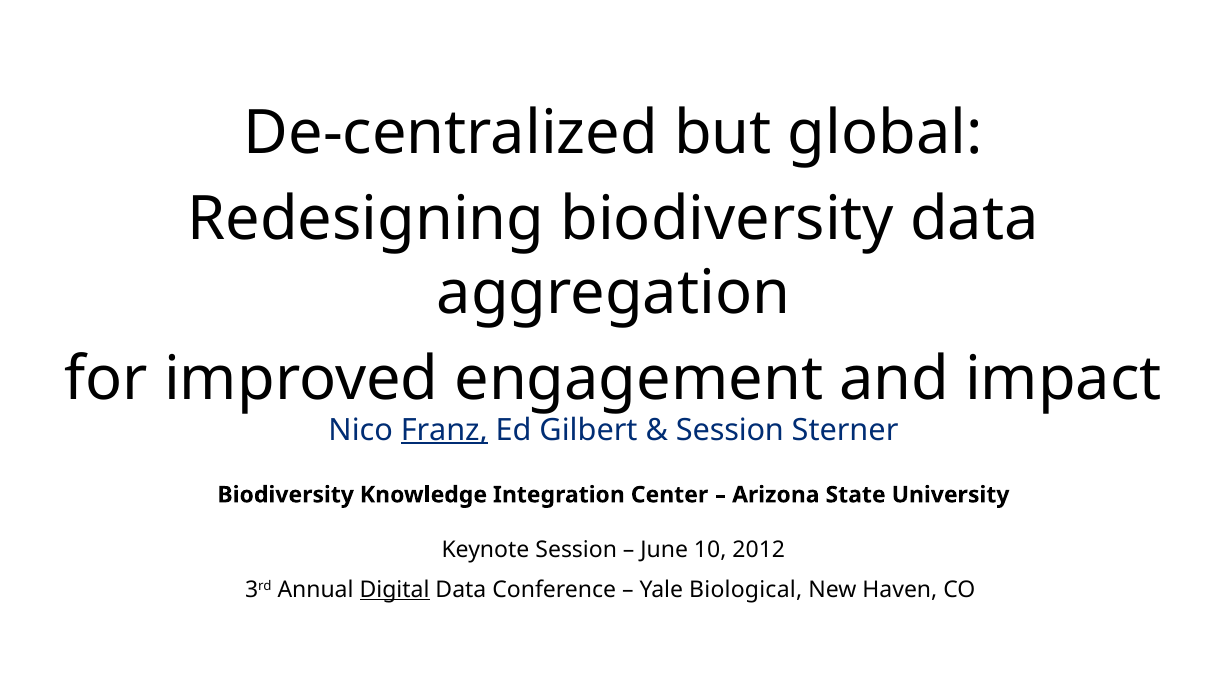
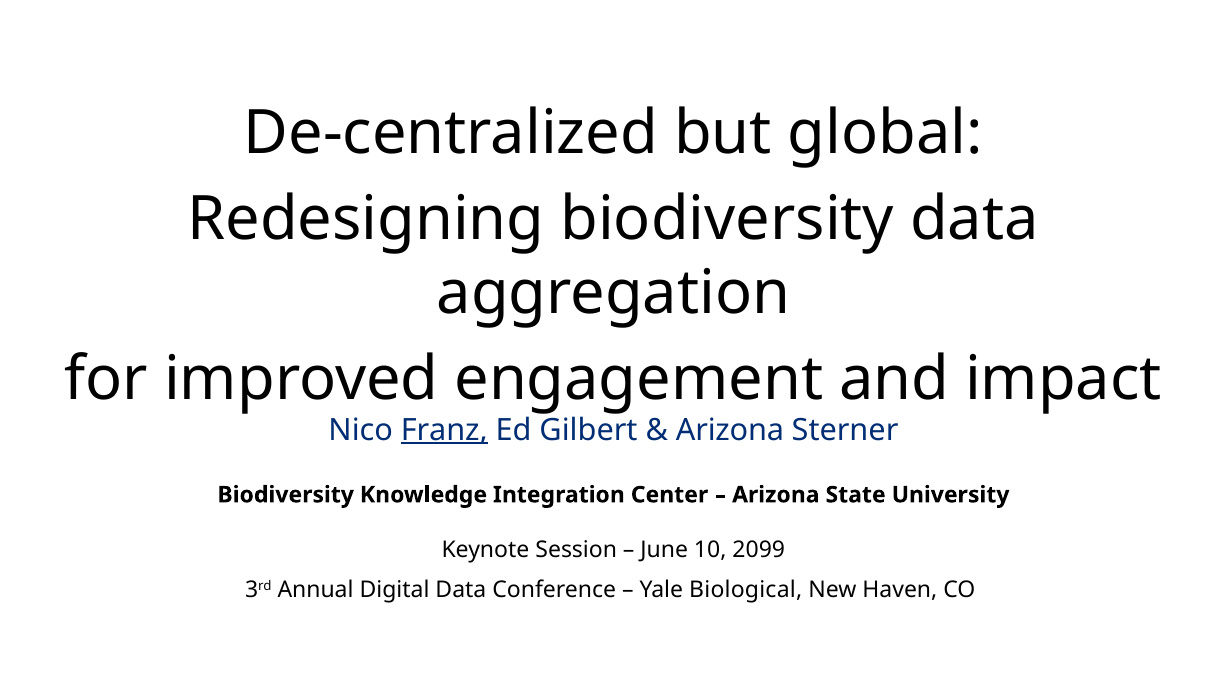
Session: Session -> Arizona (730, 430)
2012: 2012 -> 2099 (759, 550)
Digital underline: present -> none (395, 590)
